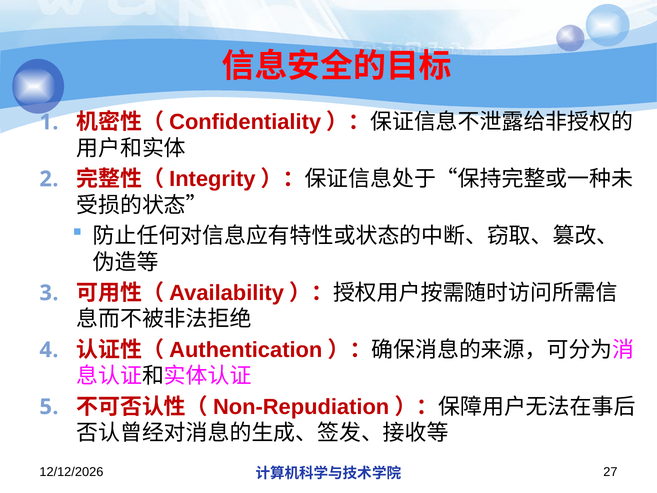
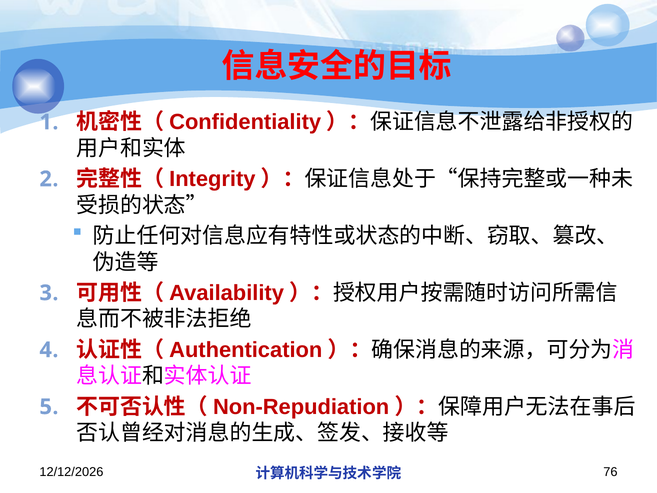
27: 27 -> 76 (610, 472)
